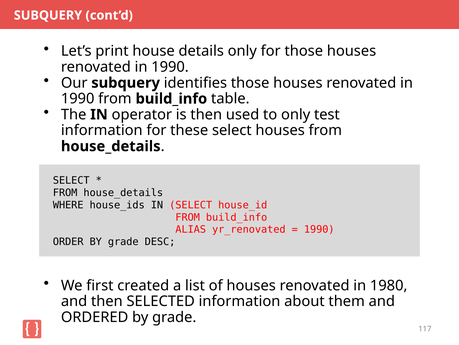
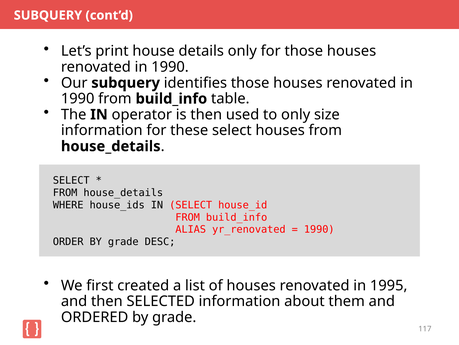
test: test -> size (327, 114)
1980: 1980 -> 1995 (389, 285)
